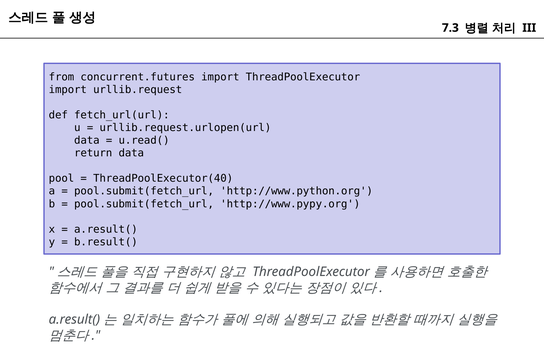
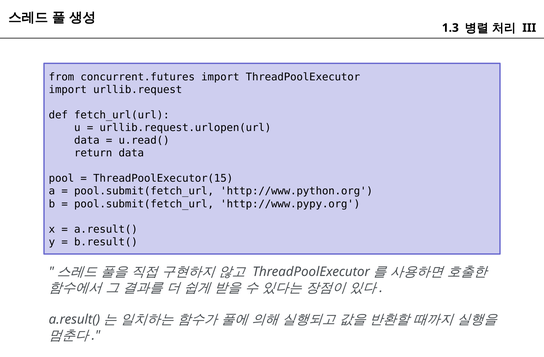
7.3: 7.3 -> 1.3 (450, 28)
ThreadPoolExecutor(40: ThreadPoolExecutor(40 -> ThreadPoolExecutor(15 (163, 179)
